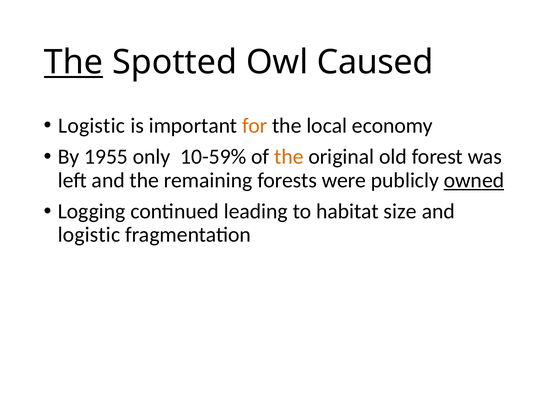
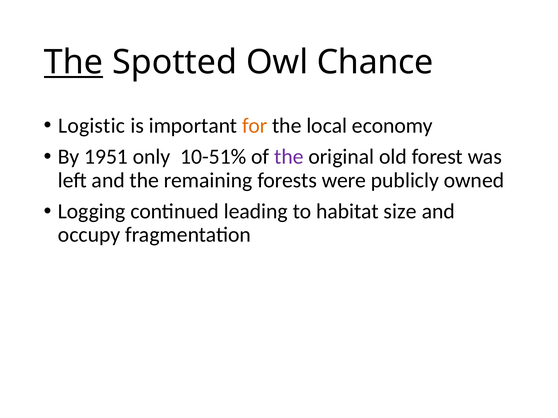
Caused: Caused -> Chance (375, 62)
1955: 1955 -> 1951 (106, 157)
10-59%: 10-59% -> 10-51% (213, 157)
the colour: orange -> purple (289, 157)
owned underline: present -> none (474, 180)
logistic: logistic -> occupy (89, 235)
